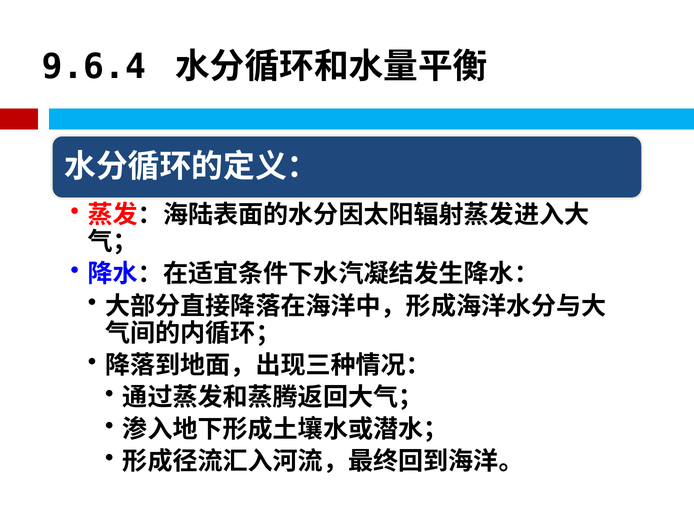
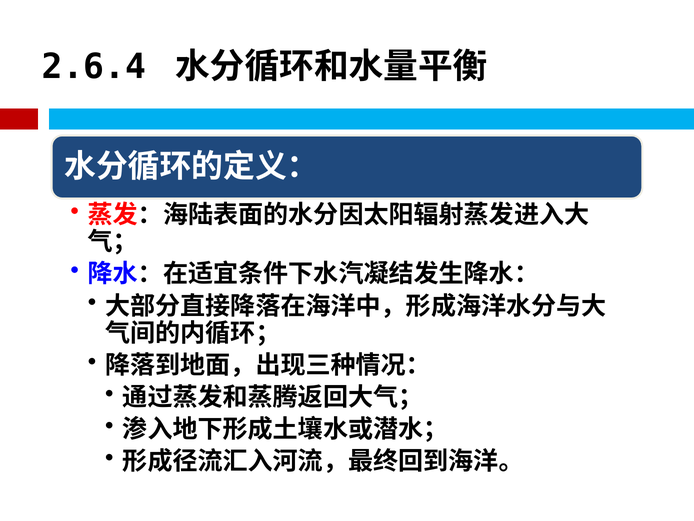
9.6.4: 9.6.4 -> 2.6.4 (94, 67)
